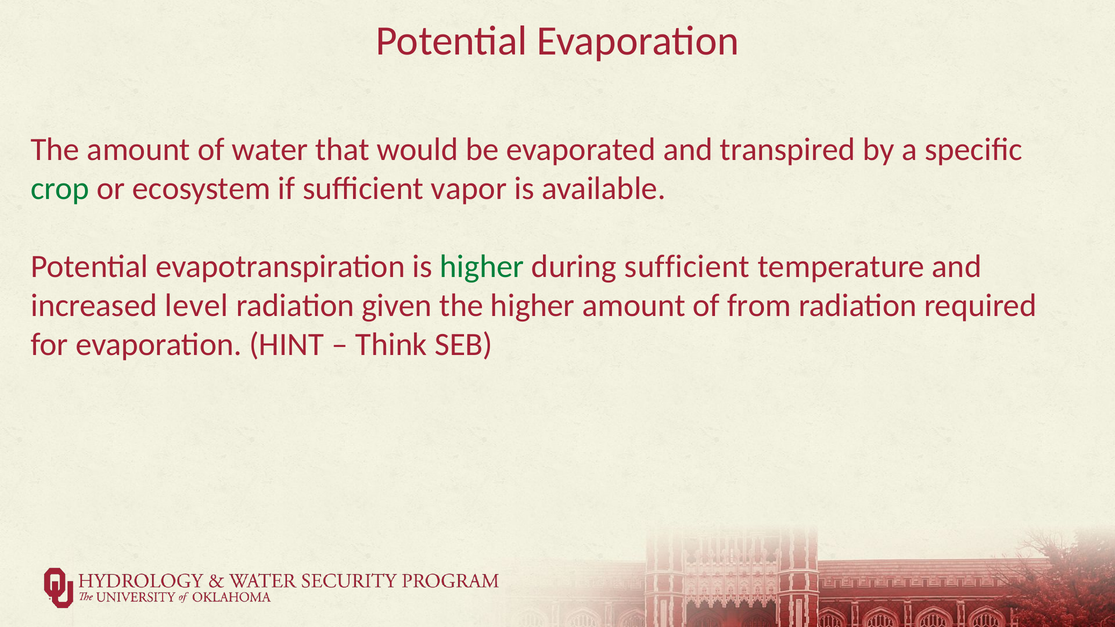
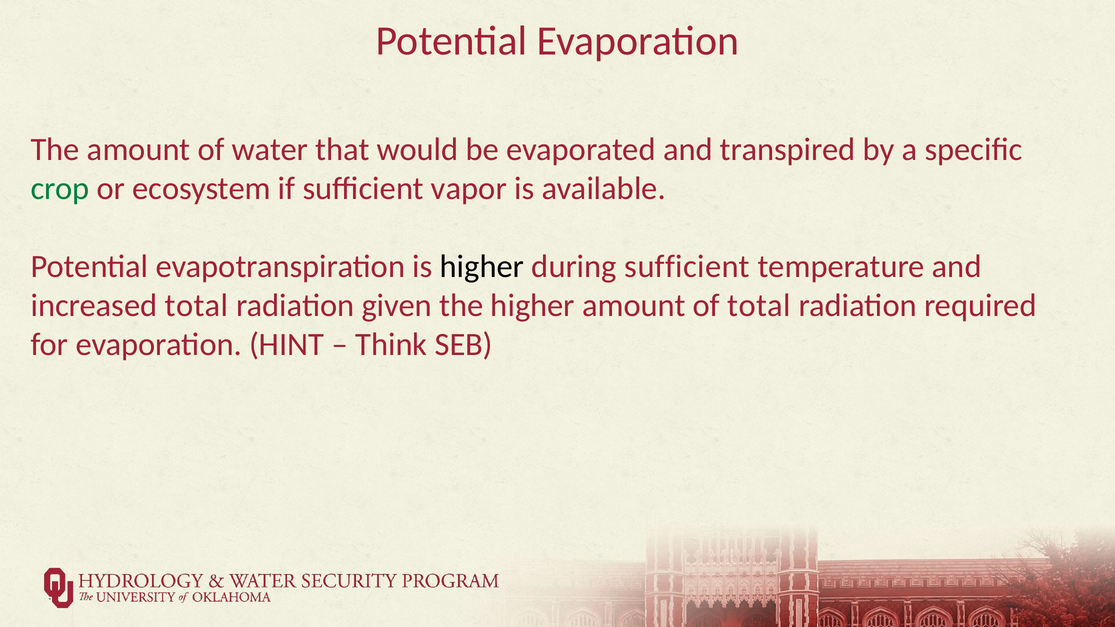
higher colour: green -> black (482, 267)
increased level: level -> total (197, 306)
of from: from -> total (759, 306)
